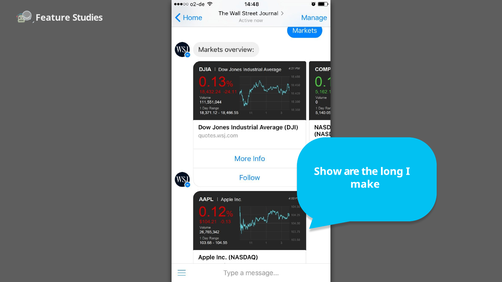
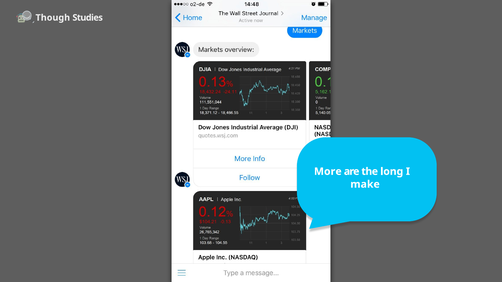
Feature: Feature -> Though (53, 18)
Show: Show -> More (328, 172)
